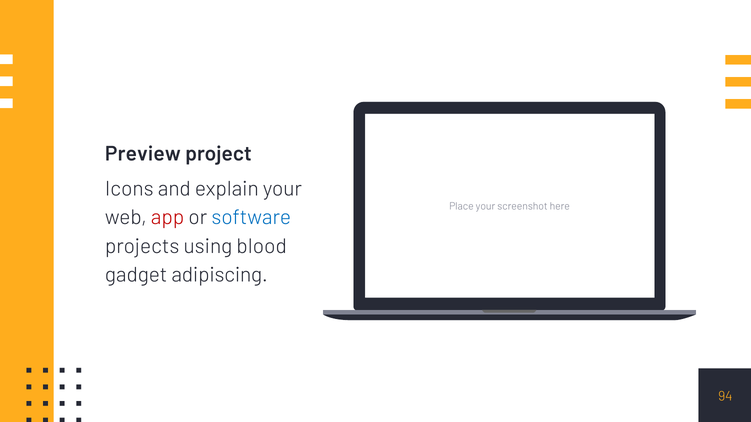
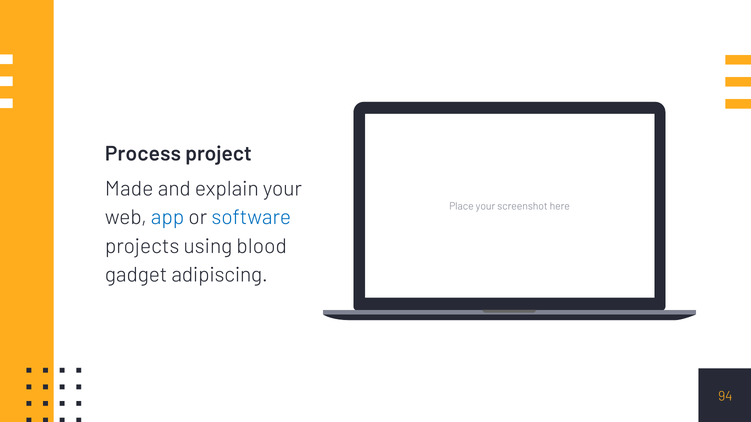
Preview: Preview -> Process (143, 154)
Icons: Icons -> Made (129, 189)
app colour: red -> blue (168, 218)
